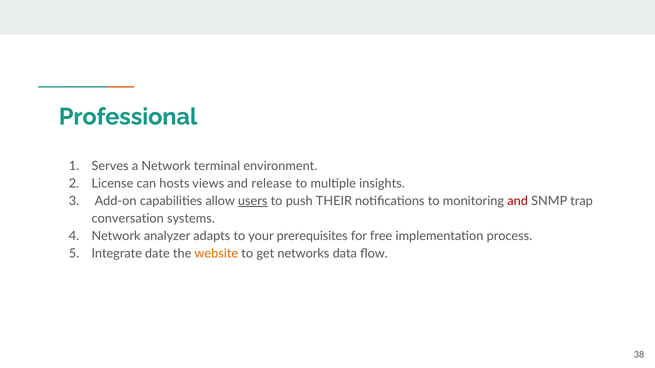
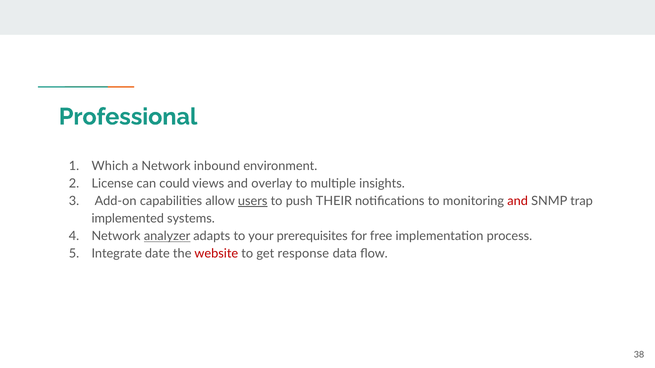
Serves: Serves -> Which (110, 166)
terminal: terminal -> inbound (217, 166)
hosts: hosts -> could (175, 184)
release: release -> overlay (272, 184)
conversation: conversation -> implemented (128, 219)
analyzer underline: none -> present (167, 237)
website colour: orange -> red (216, 254)
networks: networks -> response (303, 254)
